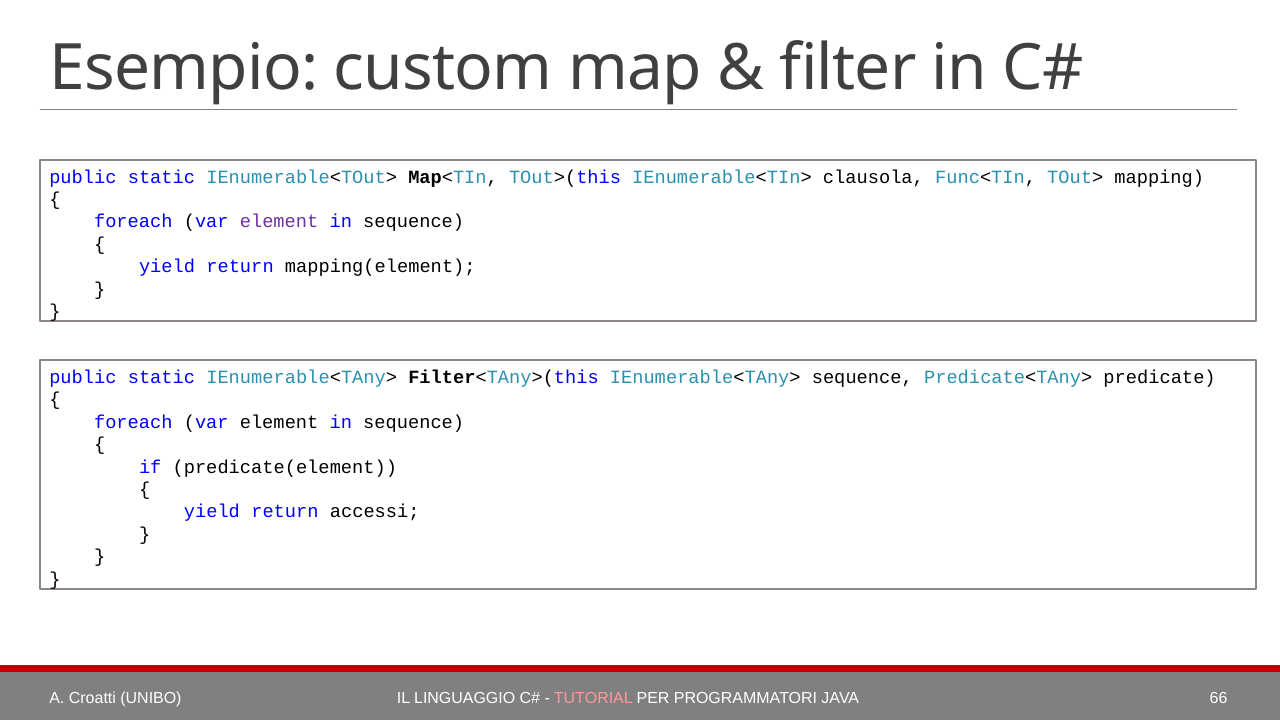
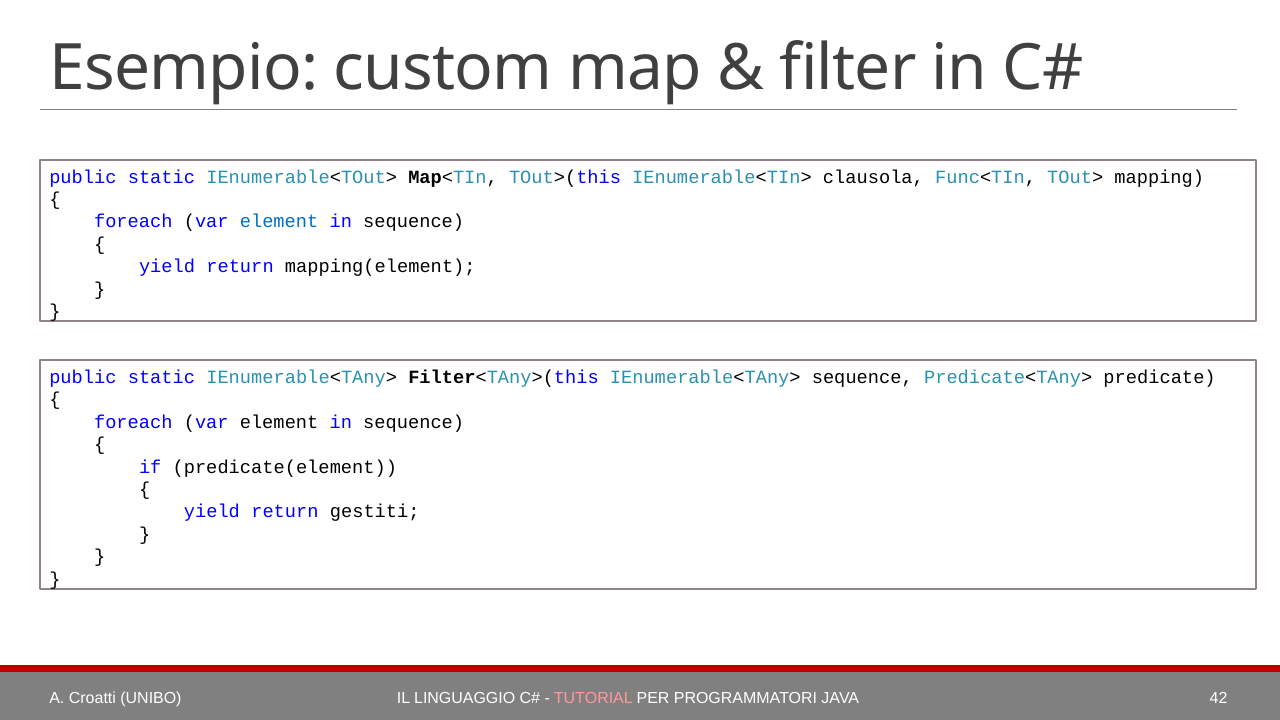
element colour: purple -> blue (279, 222)
accessi: accessi -> gestiti (375, 512)
66: 66 -> 42 (1219, 698)
